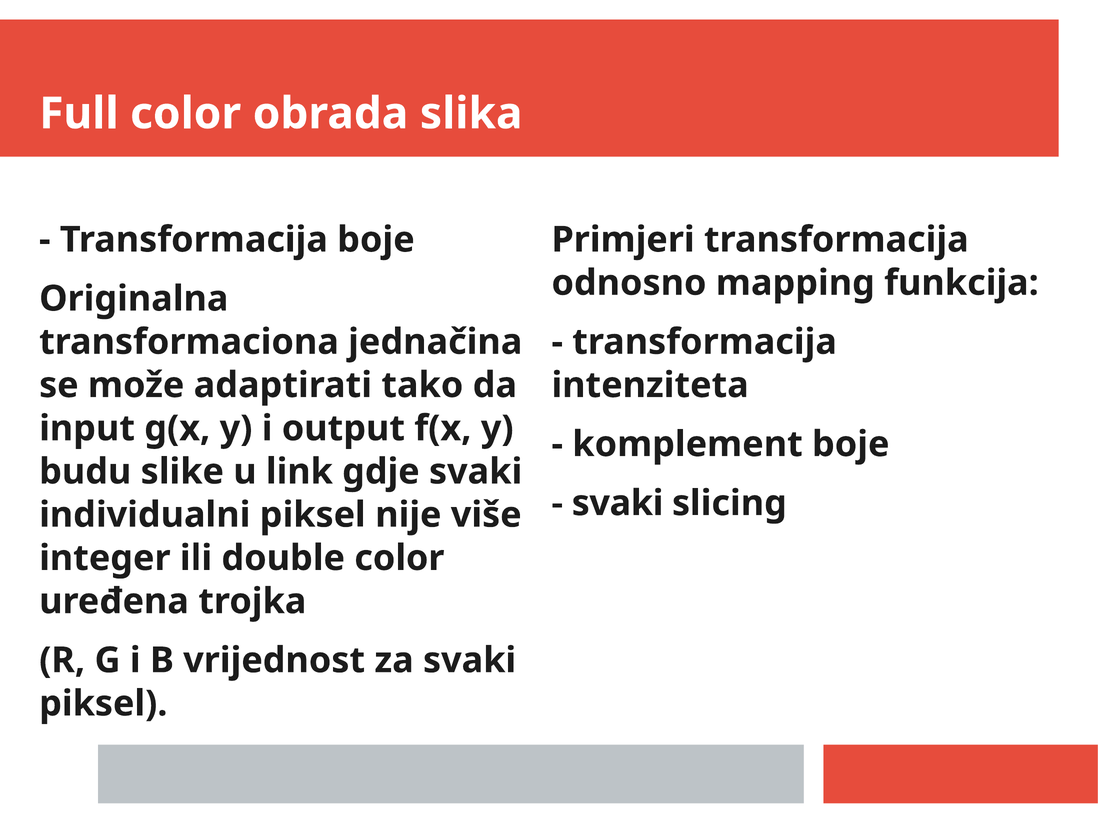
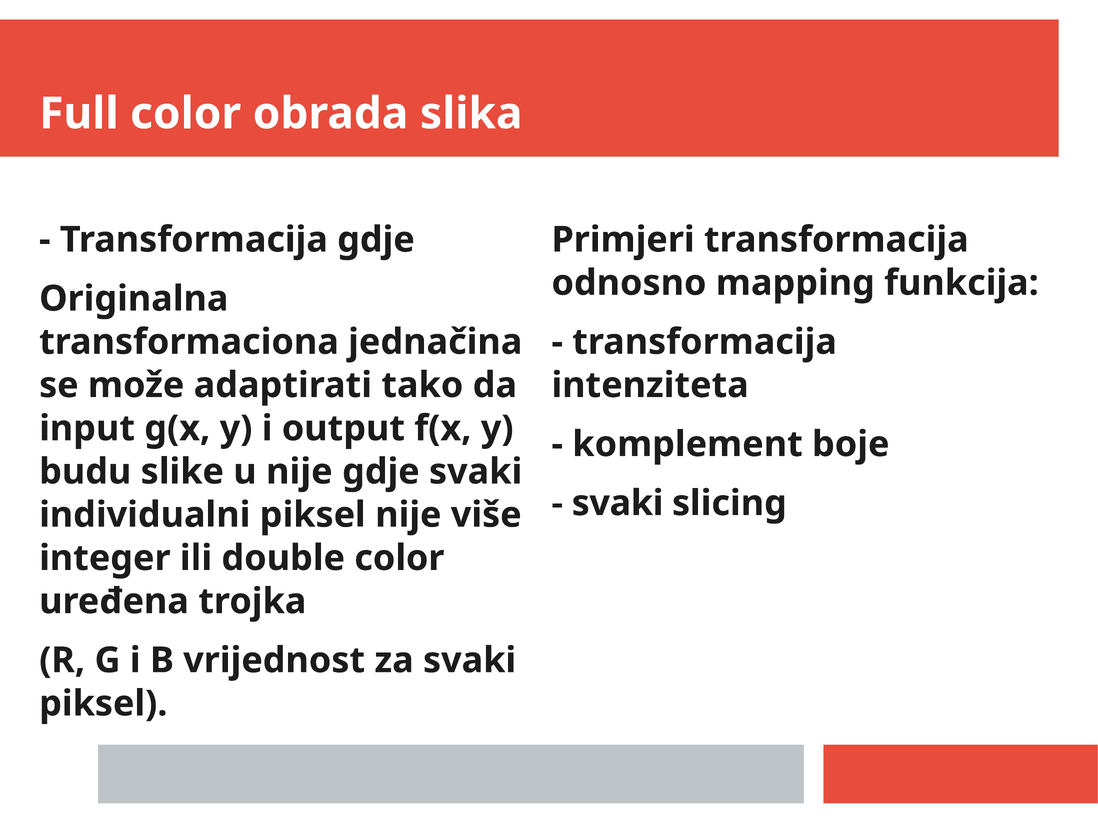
Transformacija boje: boje -> gdje (376, 240)
u link: link -> nije (299, 472)
